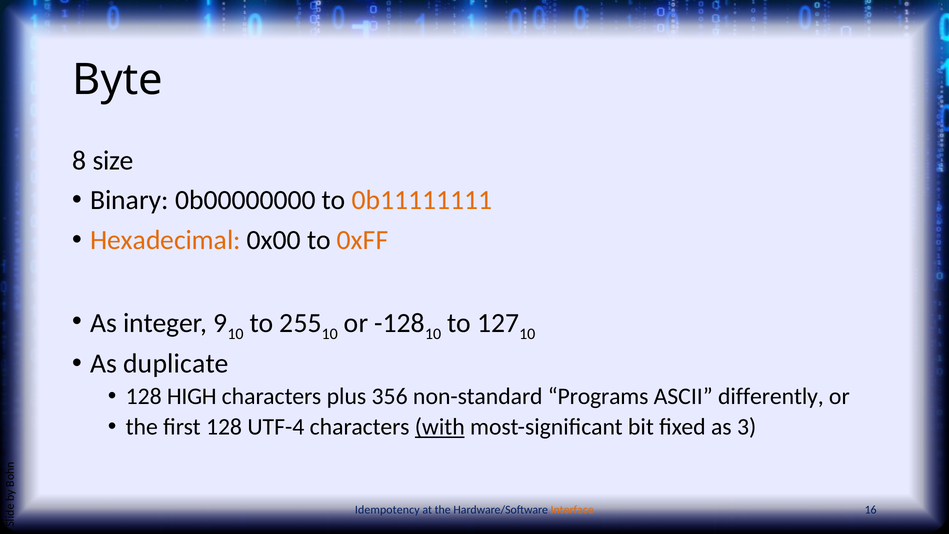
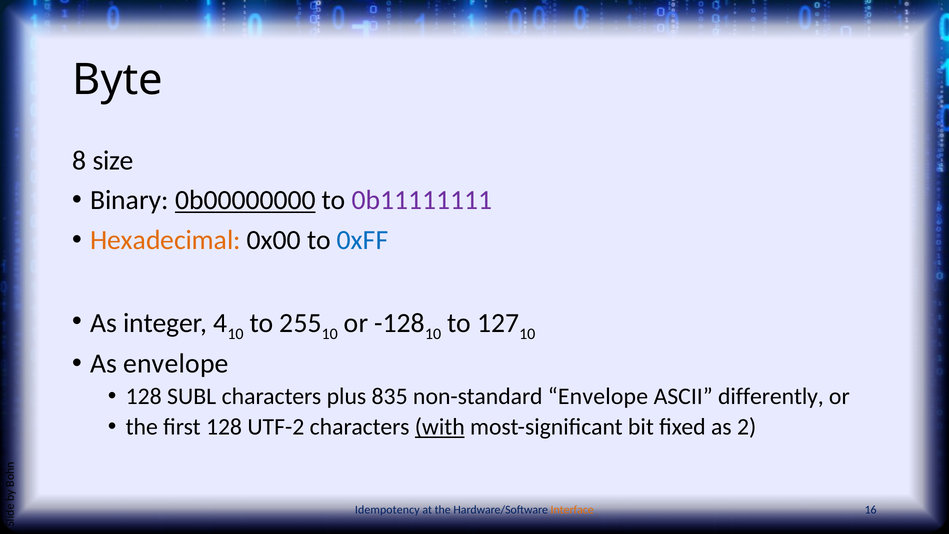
0b00000000 underline: none -> present (245, 200)
0b11111111 colour: orange -> purple (422, 200)
0xFF colour: orange -> blue (363, 240)
9: 9 -> 4 (220, 323)
As duplicate: duplicate -> envelope (176, 364)
HIGH: HIGH -> SUBL (192, 396)
356: 356 -> 835 (390, 396)
non-standard Programs: Programs -> Envelope (598, 396)
UTF-4: UTF-4 -> UTF-2 (276, 427)
3: 3 -> 2 (747, 427)
